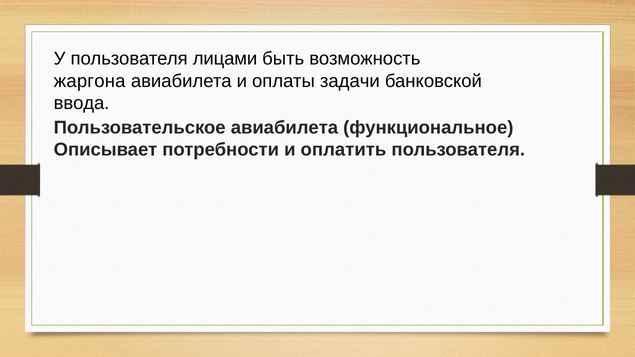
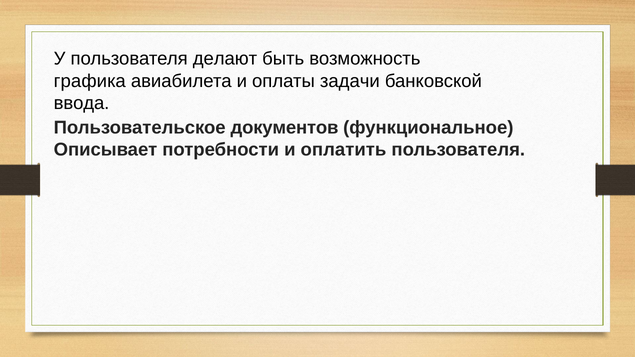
лицами: лицами -> делают (225, 59)
жаргона: жаргона -> графика (90, 81)
Пользовательское авиабилета: авиабилета -> документов (285, 128)
